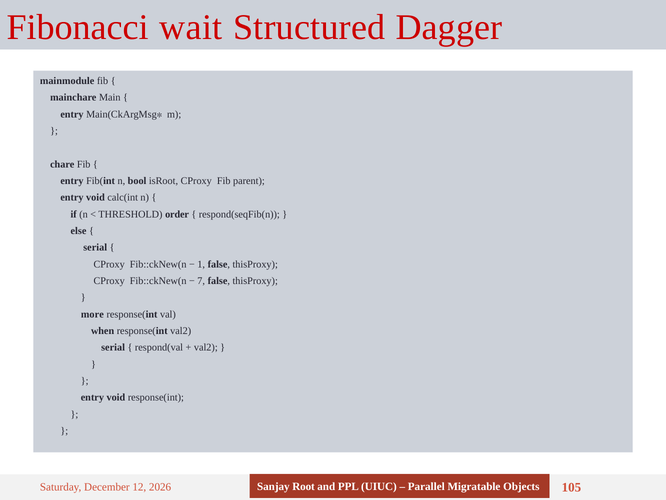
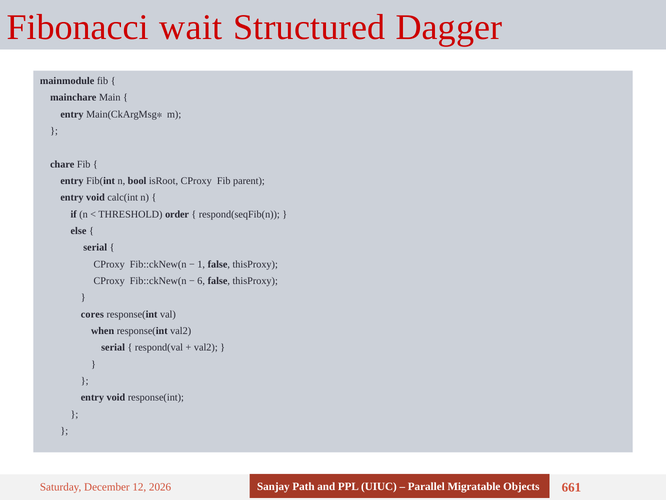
7: 7 -> 6 (201, 281)
more: more -> cores (92, 314)
Root: Root -> Path (303, 486)
105: 105 -> 661 (571, 487)
